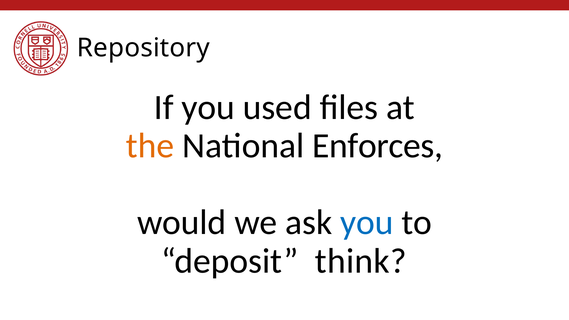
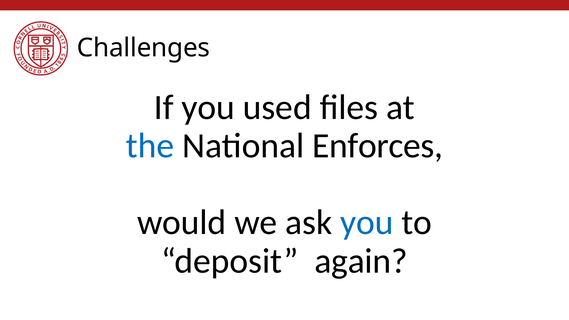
Repository: Repository -> Challenges (143, 48)
the colour: orange -> blue (150, 146)
think: think -> again (361, 261)
